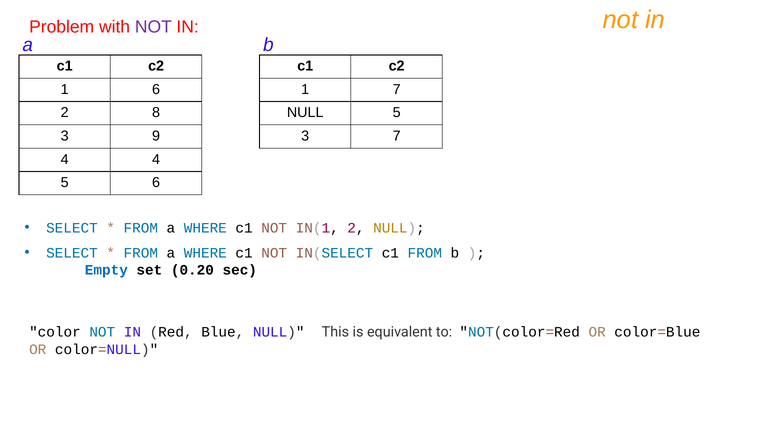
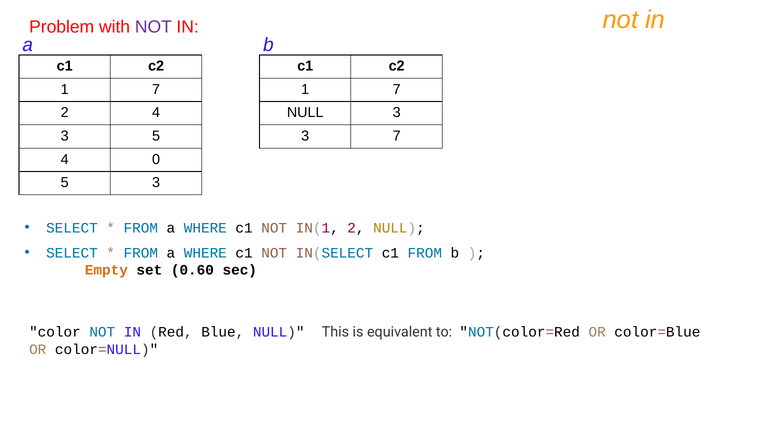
6: 6 -> 7 (156, 89)
2 8: 8 -> 4 (156, 113)
NULL 5: 5 -> 3 (397, 113)
3 9: 9 -> 5 (156, 136)
4 4: 4 -> 0 (156, 159)
5 6: 6 -> 3 (156, 182)
Empty colour: blue -> orange (106, 270)
0.20: 0.20 -> 0.60 (192, 270)
